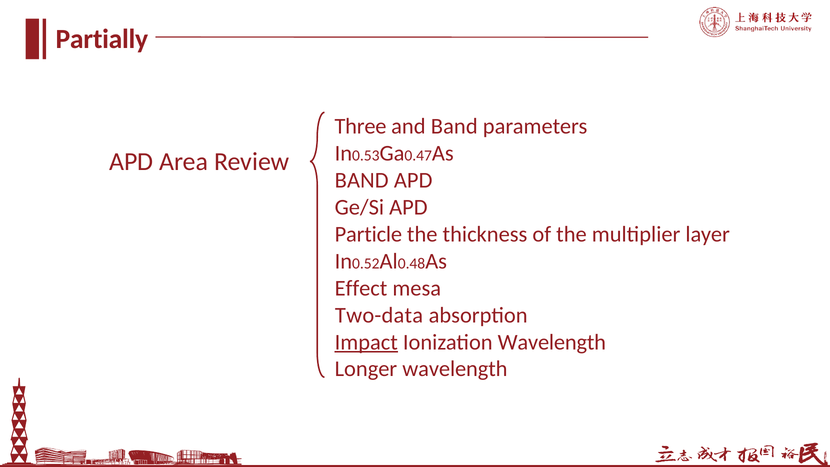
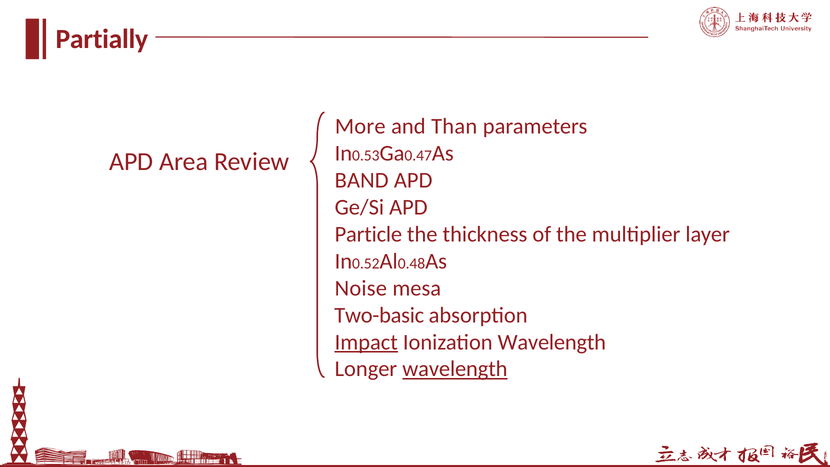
Three: Three -> More (360, 126)
and Band: Band -> Than (454, 126)
Effect: Effect -> Noise (361, 288)
Two-data: Two-data -> Two-basic (379, 315)
wavelength underline: none -> present (455, 369)
